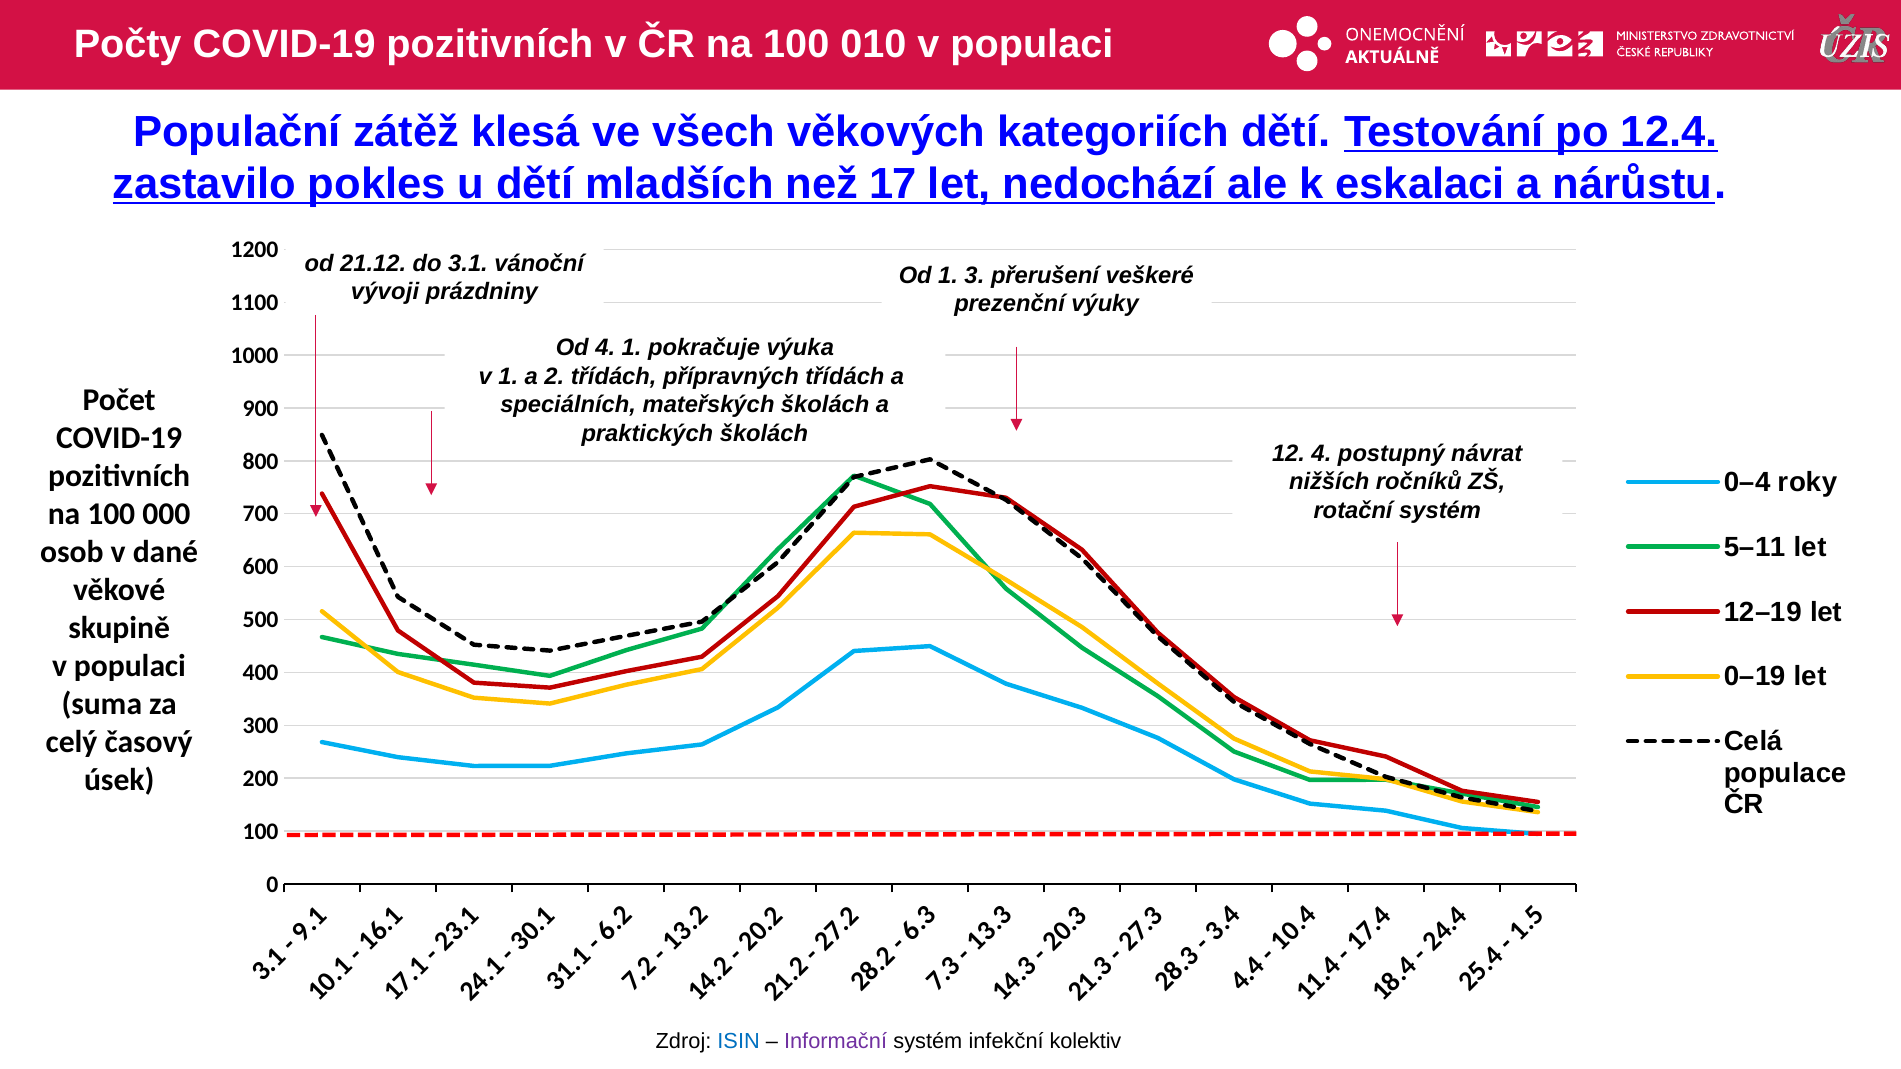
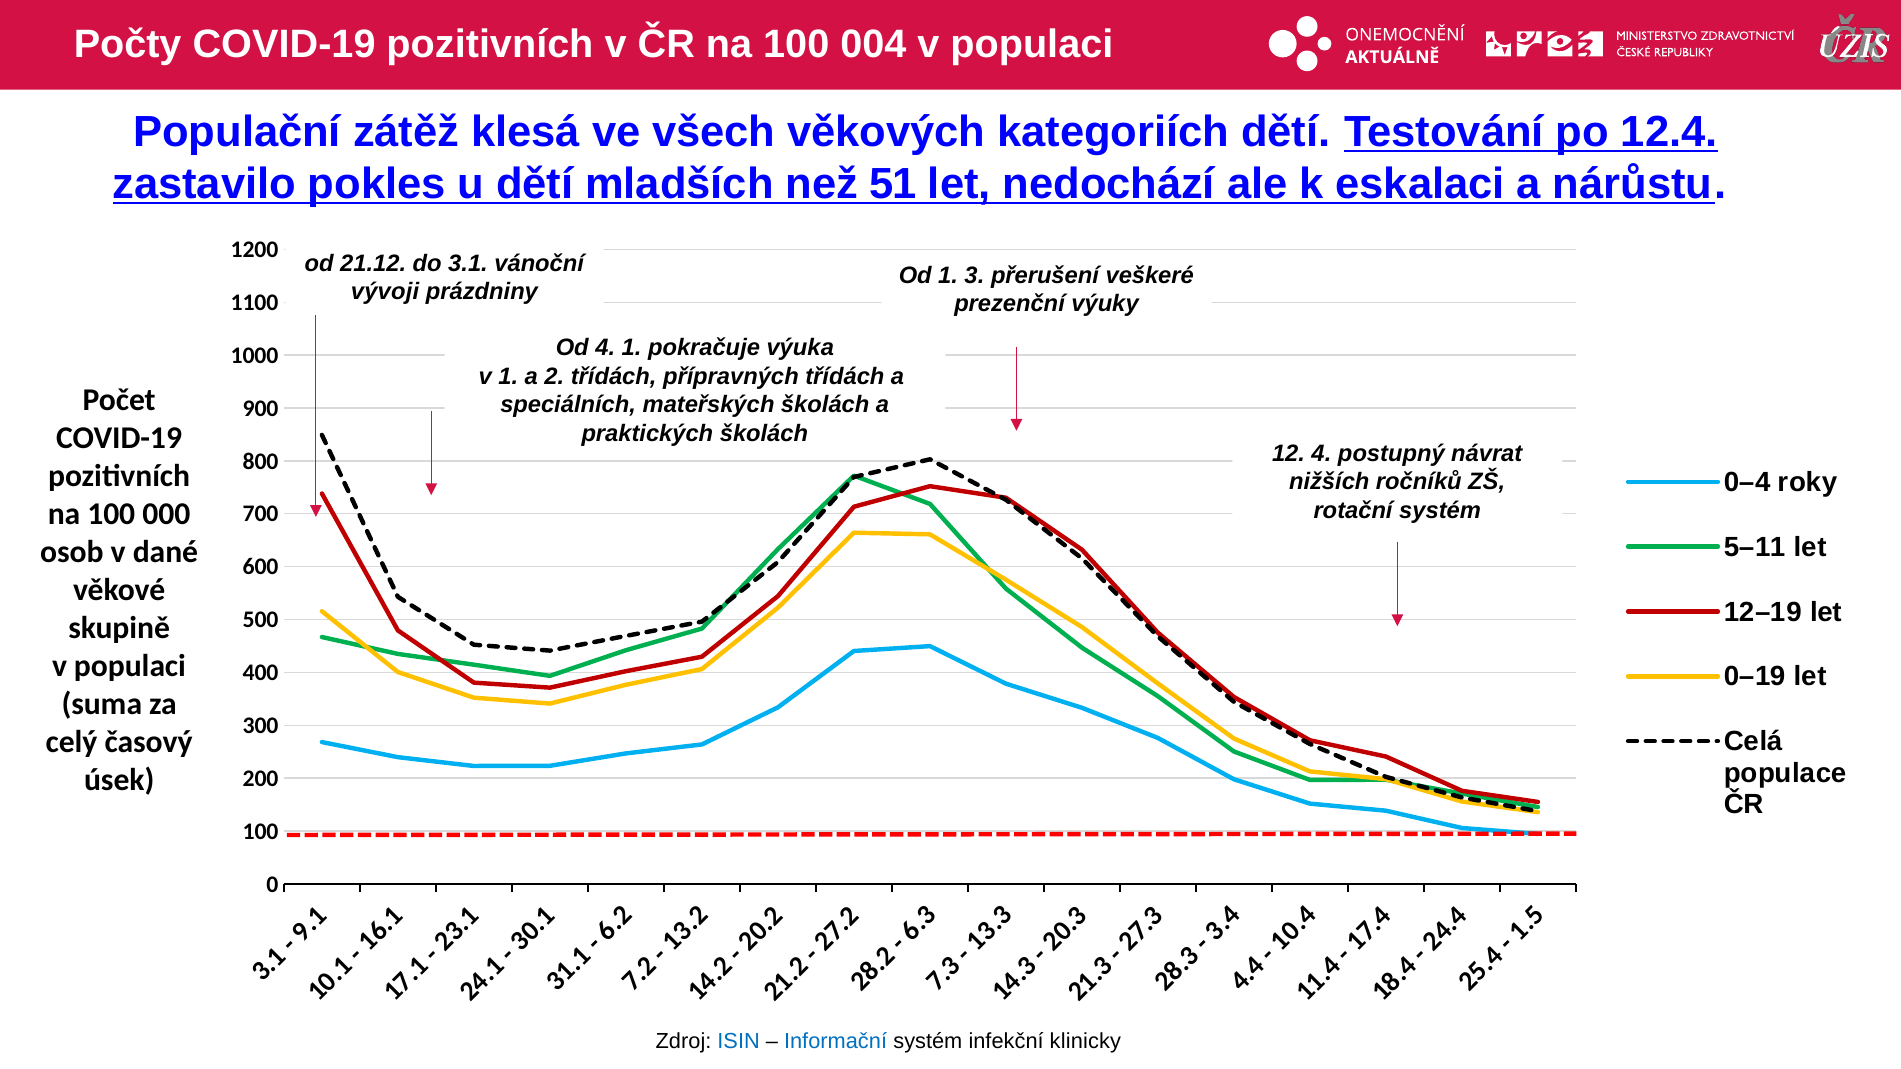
010: 010 -> 004 (873, 45)
17: 17 -> 51 (893, 184)
Informační colour: purple -> blue (836, 1042)
kolektiv: kolektiv -> klinicky (1085, 1042)
